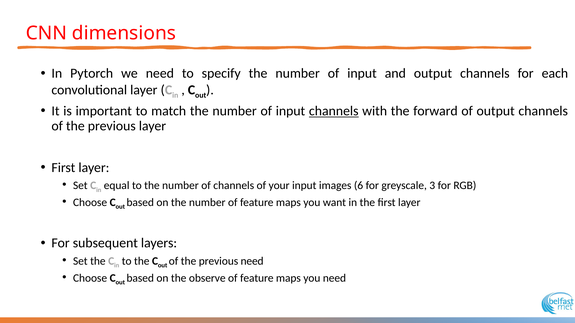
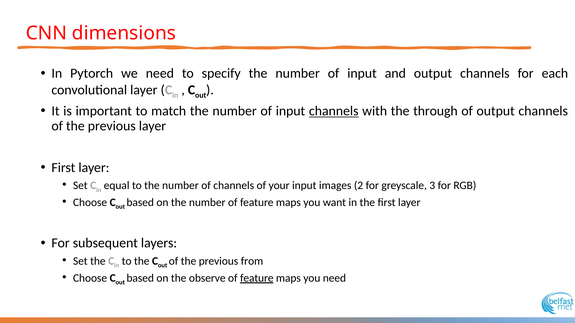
forward: forward -> through (435, 111)
6: 6 -> 2 (359, 186)
previous need: need -> from (252, 261)
feature underline: none -> present (257, 278)
